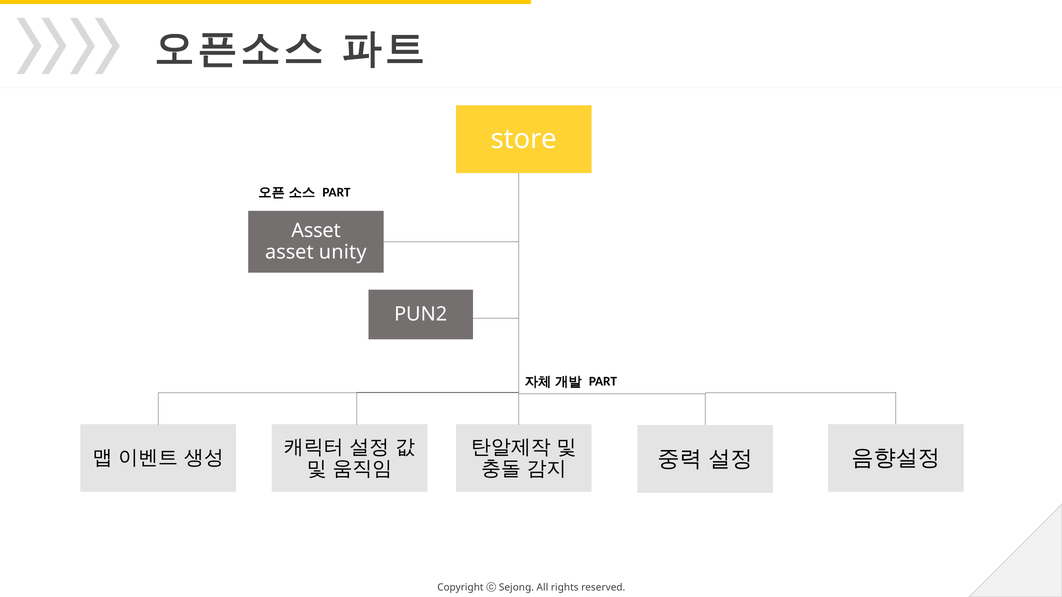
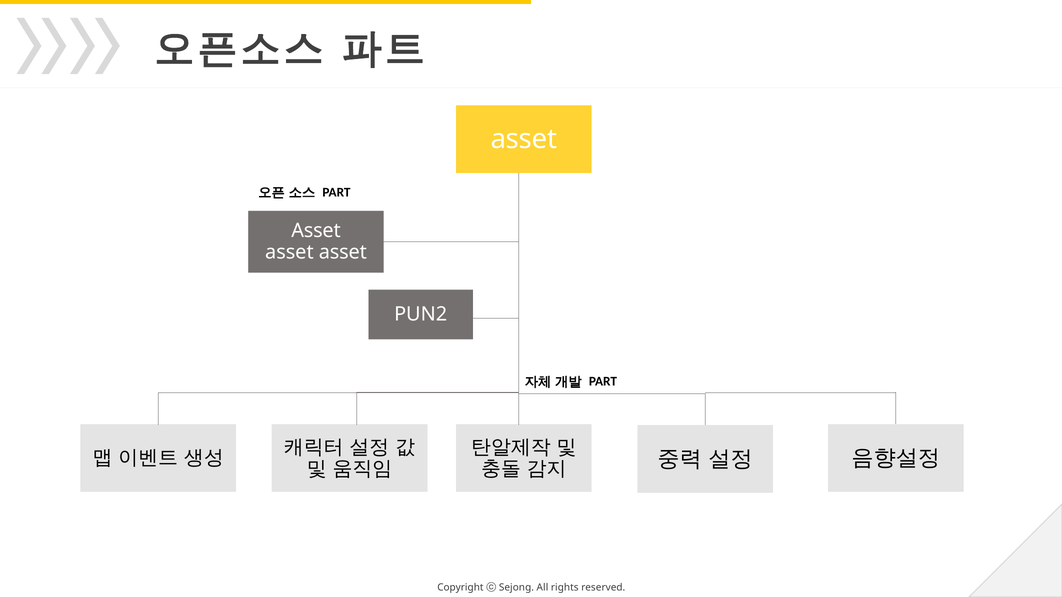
store: store -> asset (524, 139)
unity: unity -> asset (343, 253)
